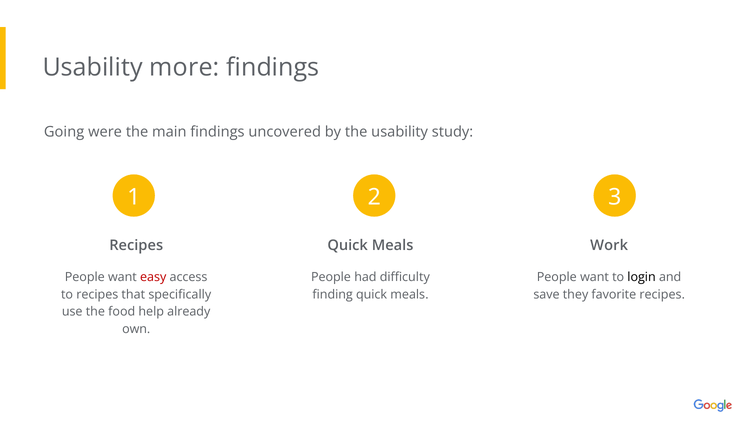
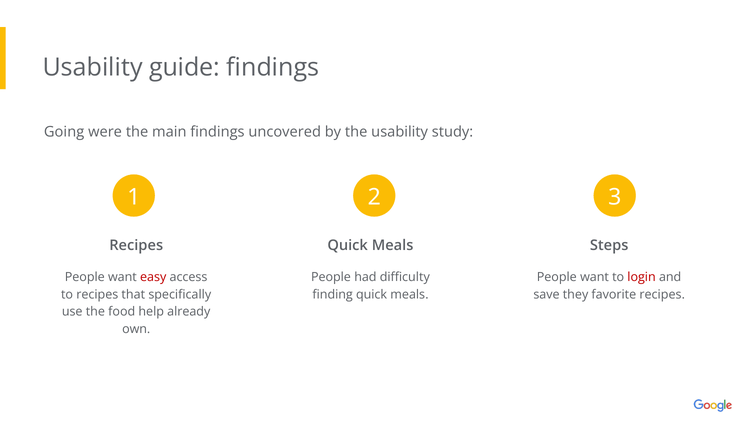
more: more -> guide (185, 68)
Work: Work -> Steps (609, 245)
login colour: black -> red (642, 277)
